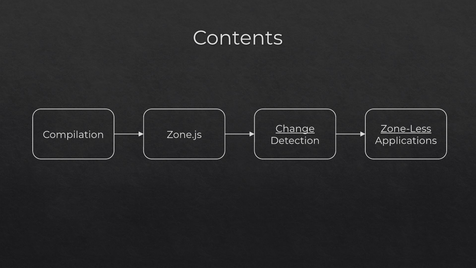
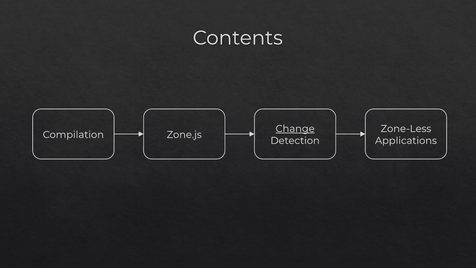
Zone-Less underline: present -> none (406, 129)
